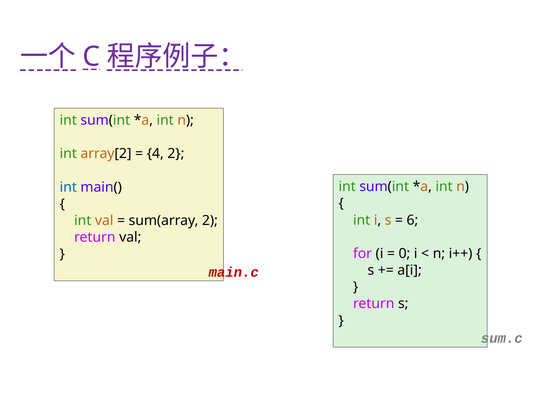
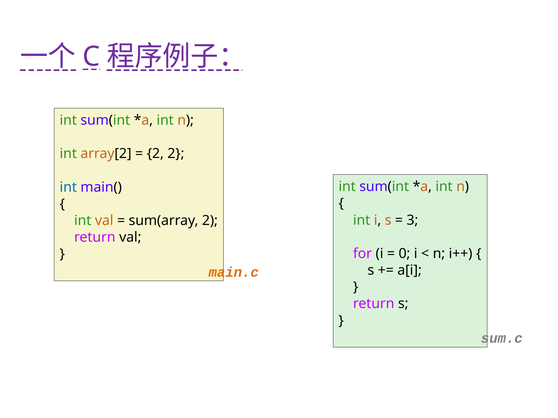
4: 4 -> 2 (155, 154)
6: 6 -> 3 (412, 220)
main.c colour: red -> orange (234, 273)
